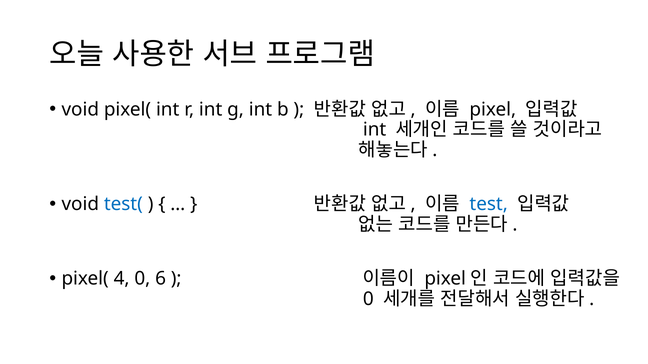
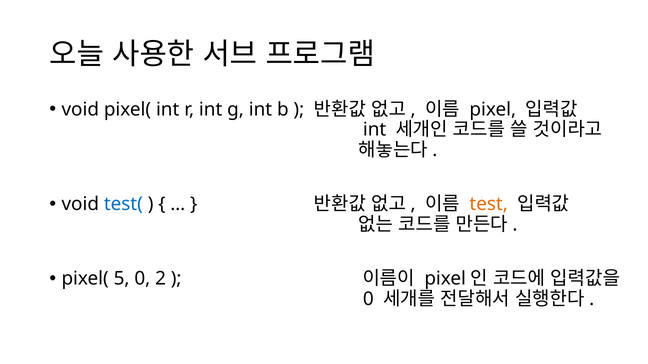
test colour: blue -> orange (489, 205)
4: 4 -> 5 (122, 279)
6: 6 -> 2 (161, 279)
